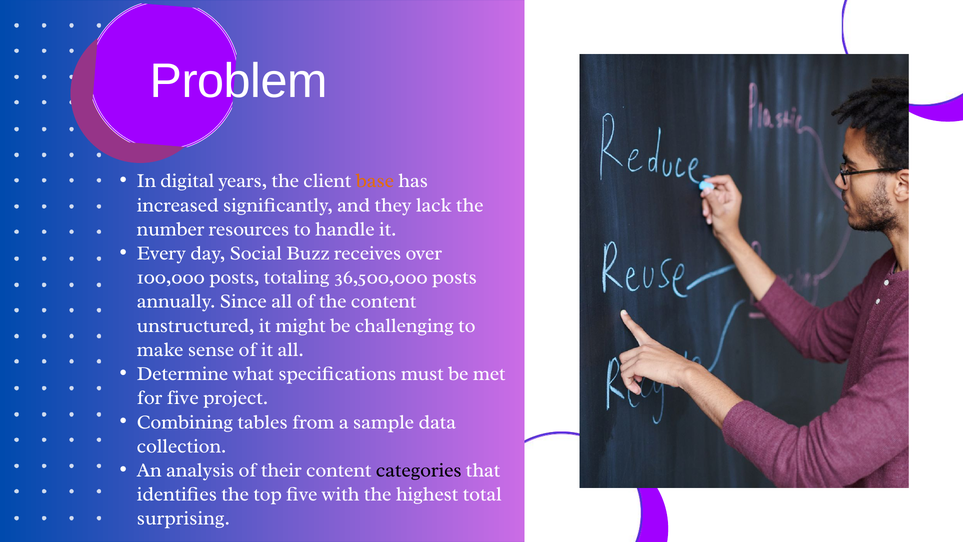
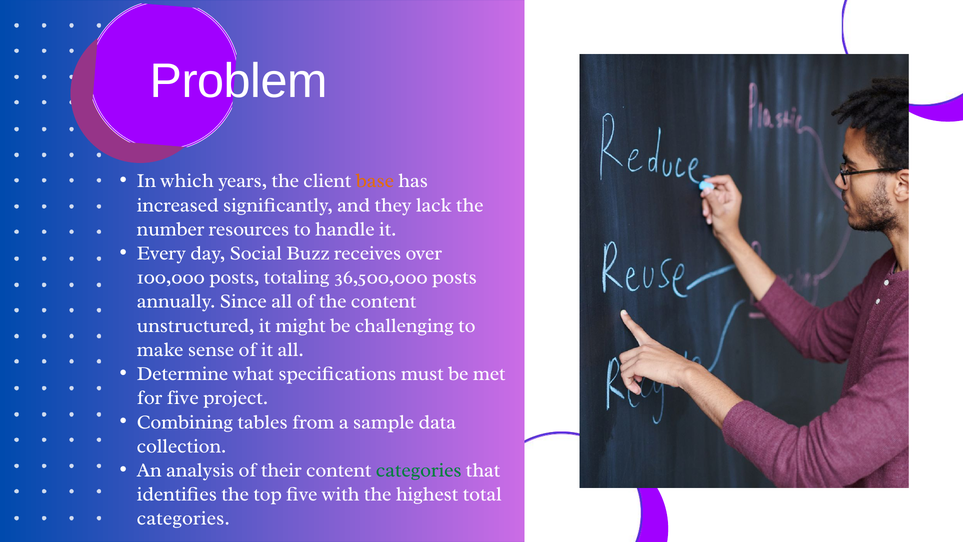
digital: digital -> which (187, 181)
categories colour: black -> green (419, 470)
surprising: surprising -> categories (183, 518)
